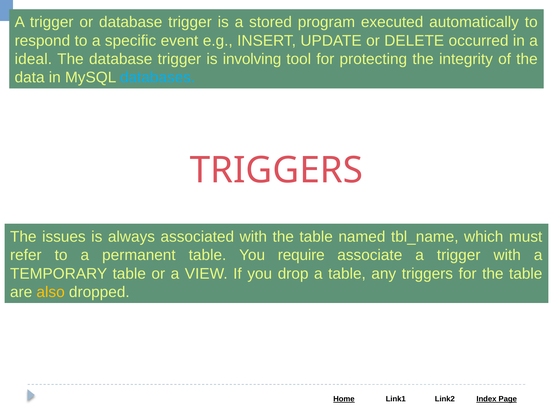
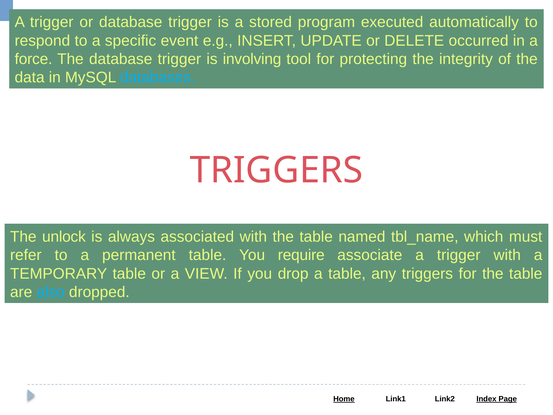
ideal: ideal -> force (34, 59)
issues: issues -> unlock (64, 237)
also colour: yellow -> light blue (51, 292)
